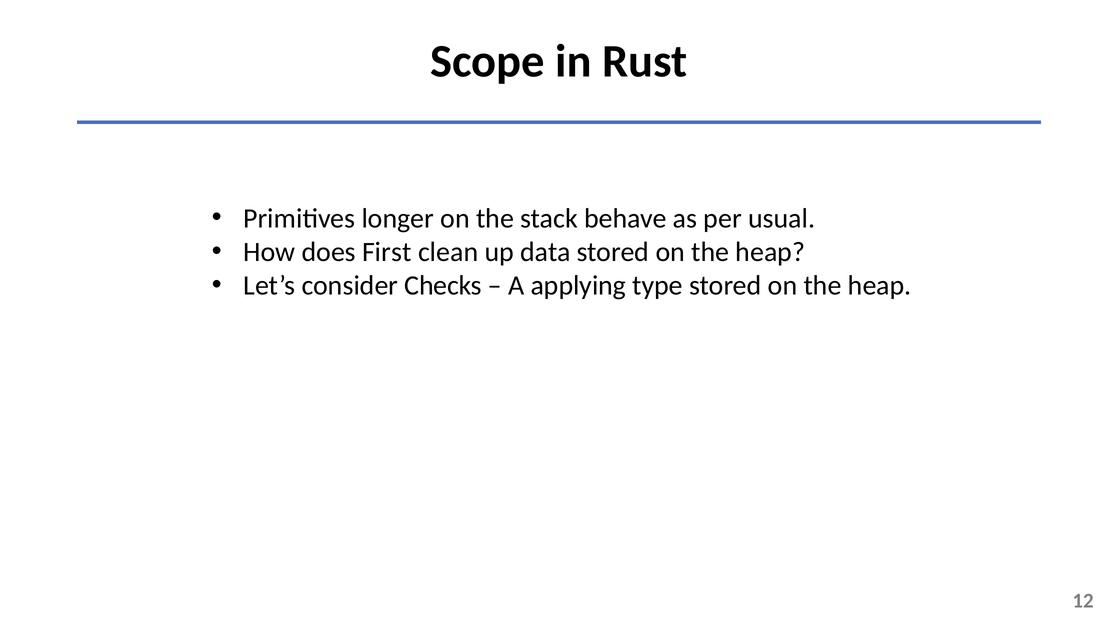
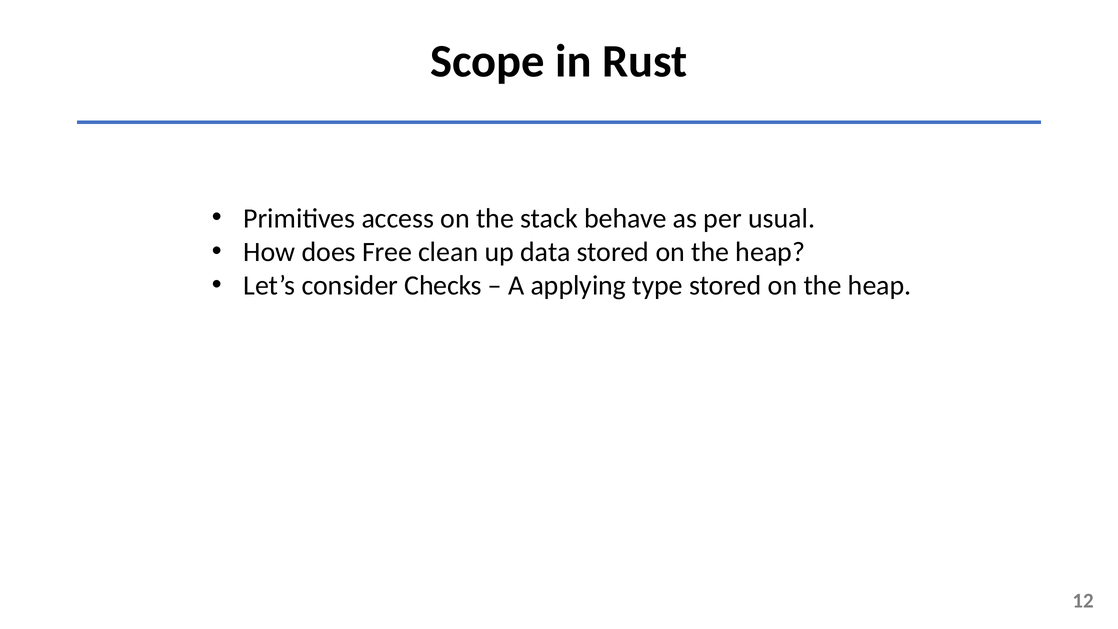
longer: longer -> access (398, 218)
First: First -> Free (387, 252)
